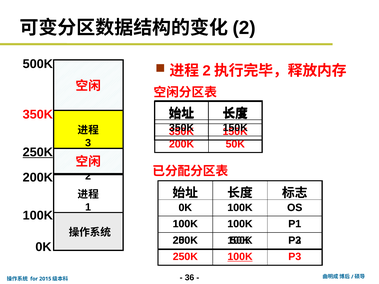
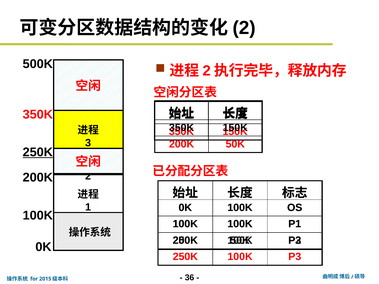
100K underline: present -> none (240, 257)
